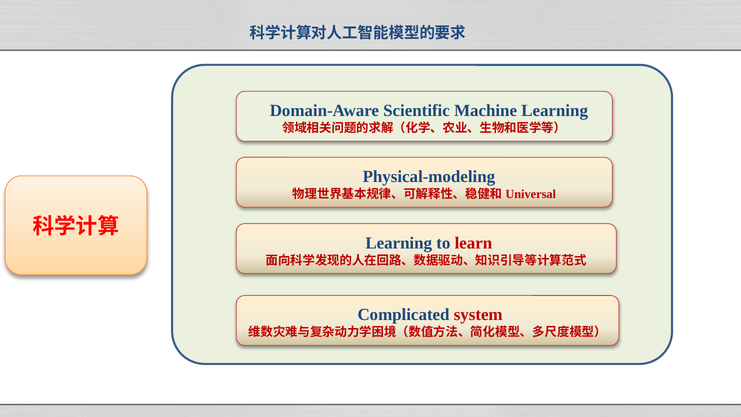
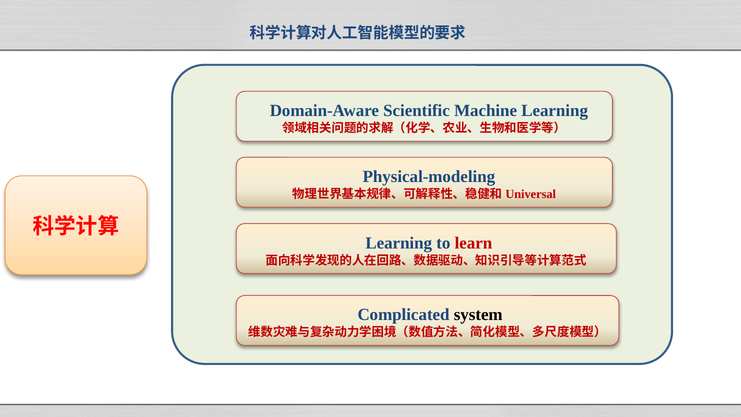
system colour: red -> black (478, 315)
